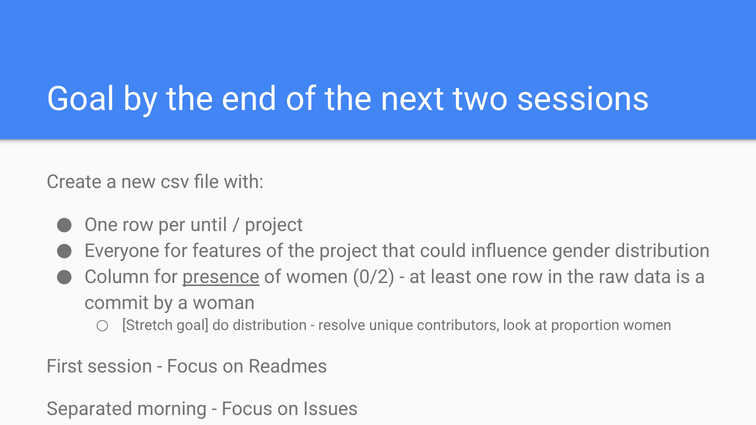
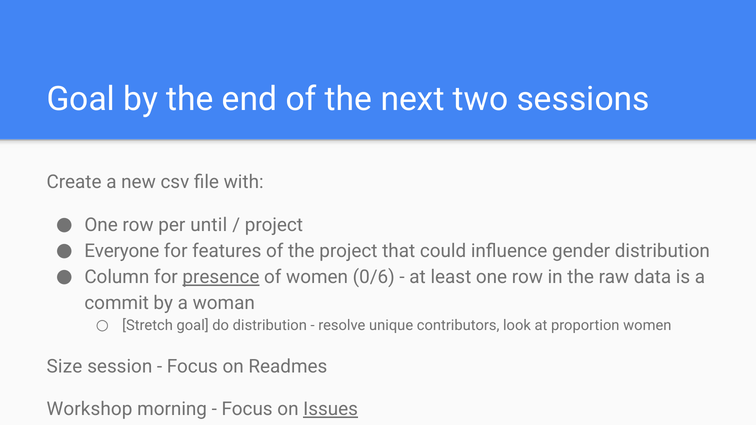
0/2: 0/2 -> 0/6 (374, 277)
First: First -> Size (64, 366)
Separated: Separated -> Workshop (89, 409)
Issues underline: none -> present (331, 409)
